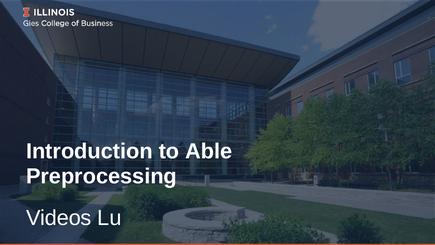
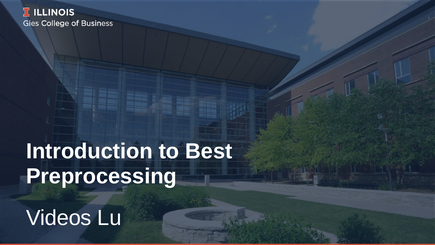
Able: Able -> Best (209, 151)
